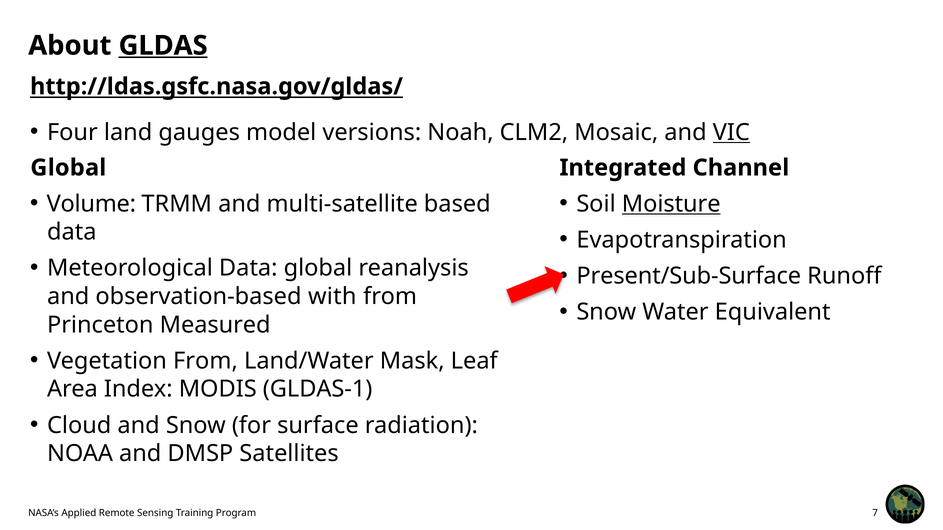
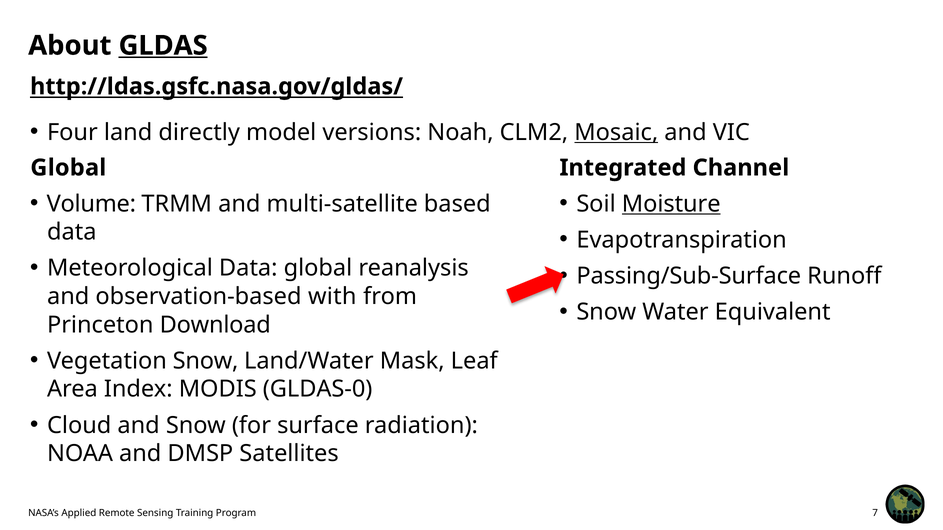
gauges: gauges -> directly (199, 133)
Mosaic underline: none -> present (616, 133)
VIC underline: present -> none (731, 133)
Present/Sub-Surface: Present/Sub-Surface -> Passing/Sub-Surface (689, 276)
Measured: Measured -> Download (215, 325)
Vegetation From: From -> Snow (206, 361)
GLDAS-1: GLDAS-1 -> GLDAS-0 (318, 390)
